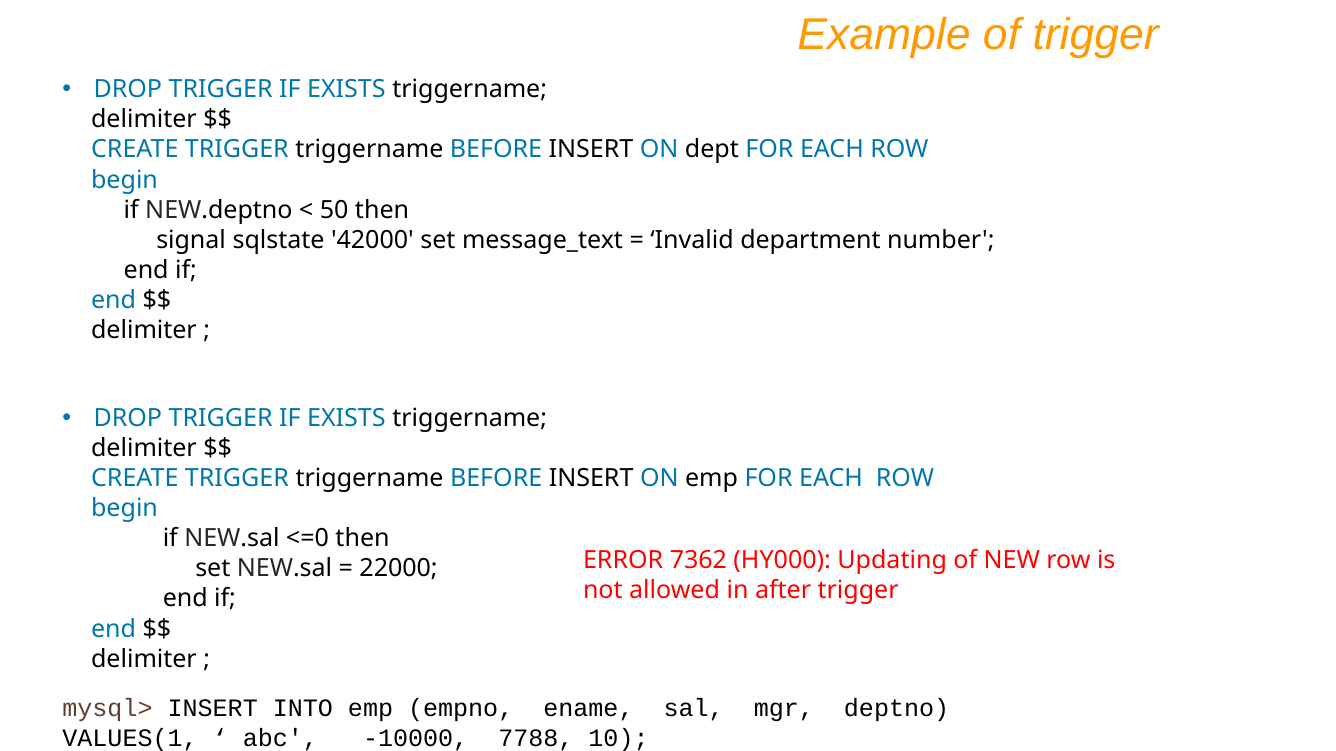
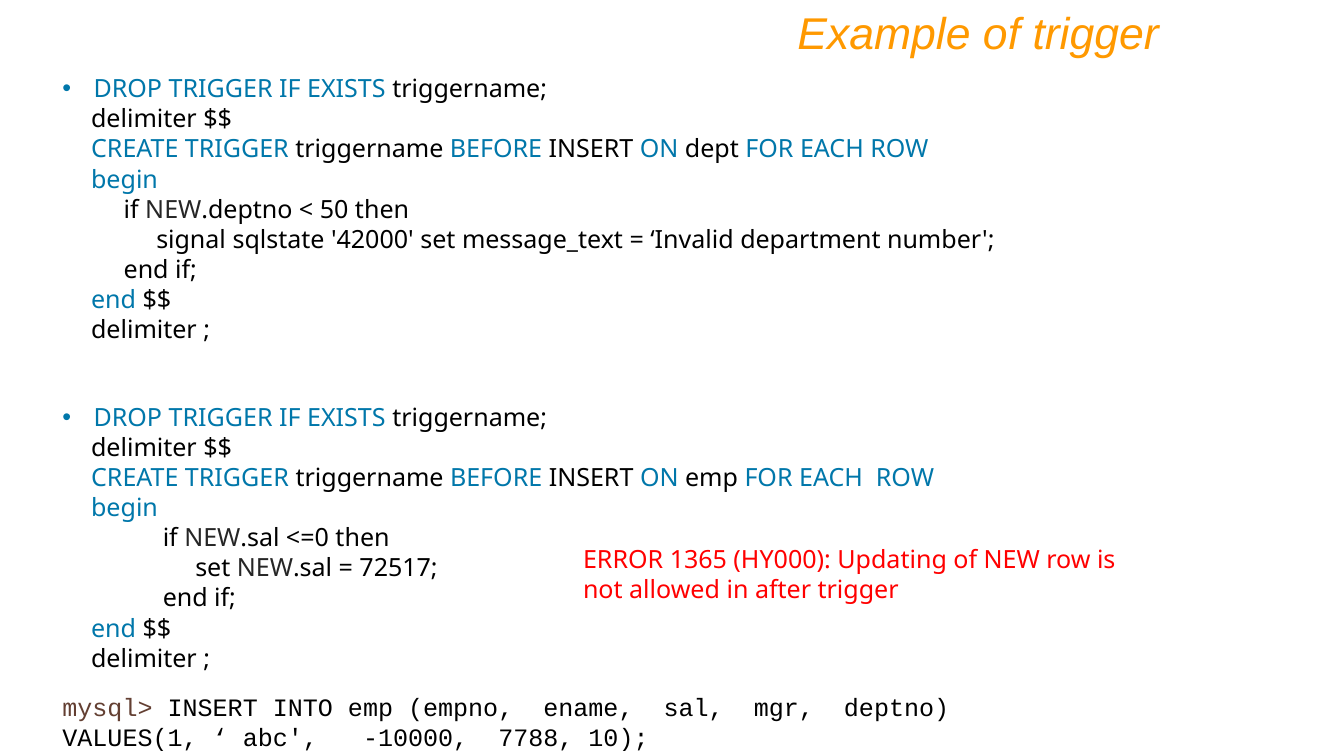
7362: 7362 -> 1365 (698, 560)
22000: 22000 -> 72517 (399, 569)
